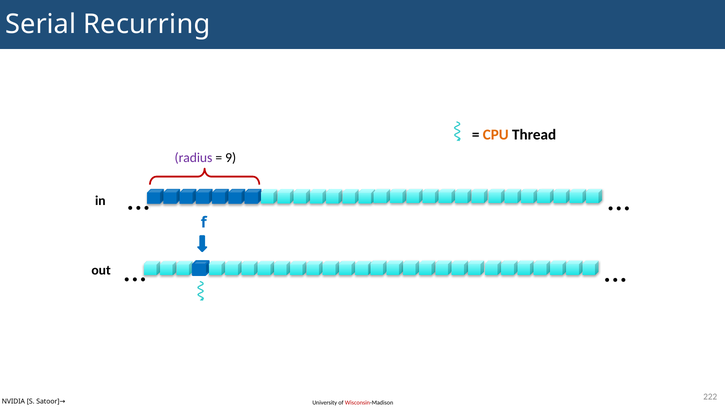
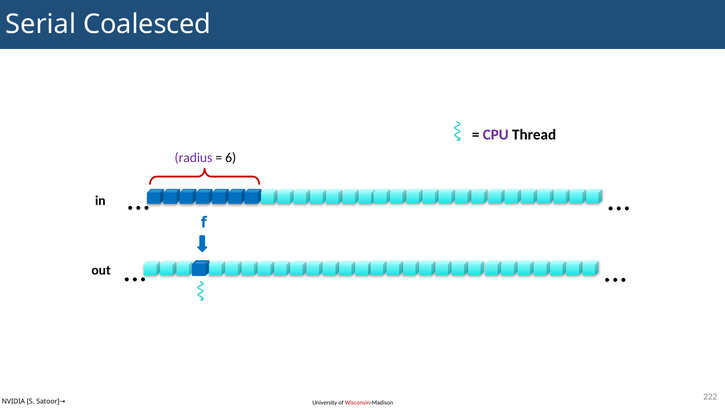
Recurring: Recurring -> Coalesced (147, 24)
CPU colour: orange -> purple (496, 135)
9: 9 -> 6 (231, 158)
